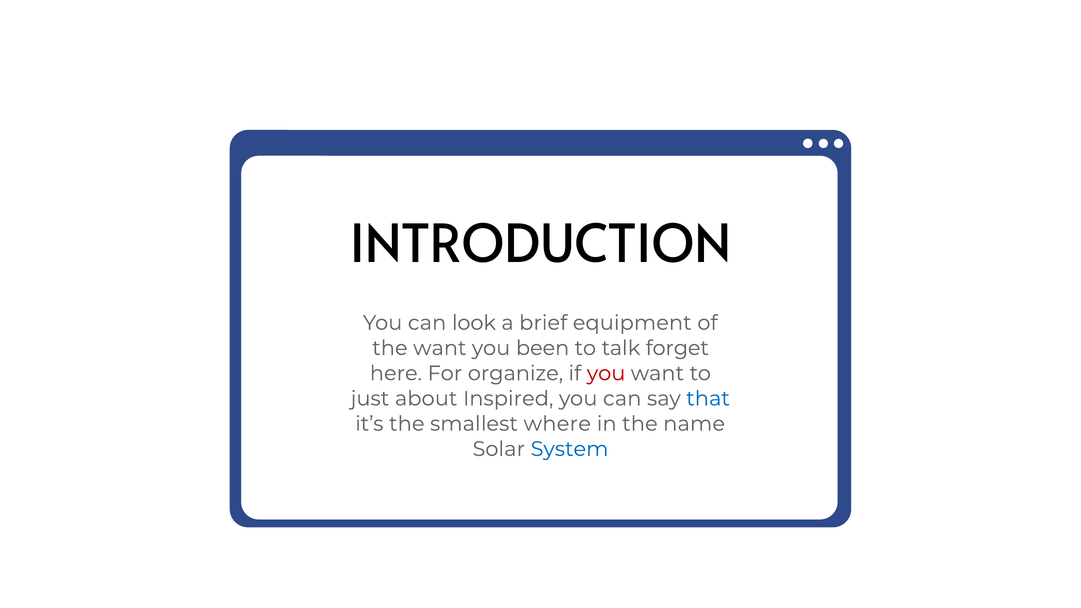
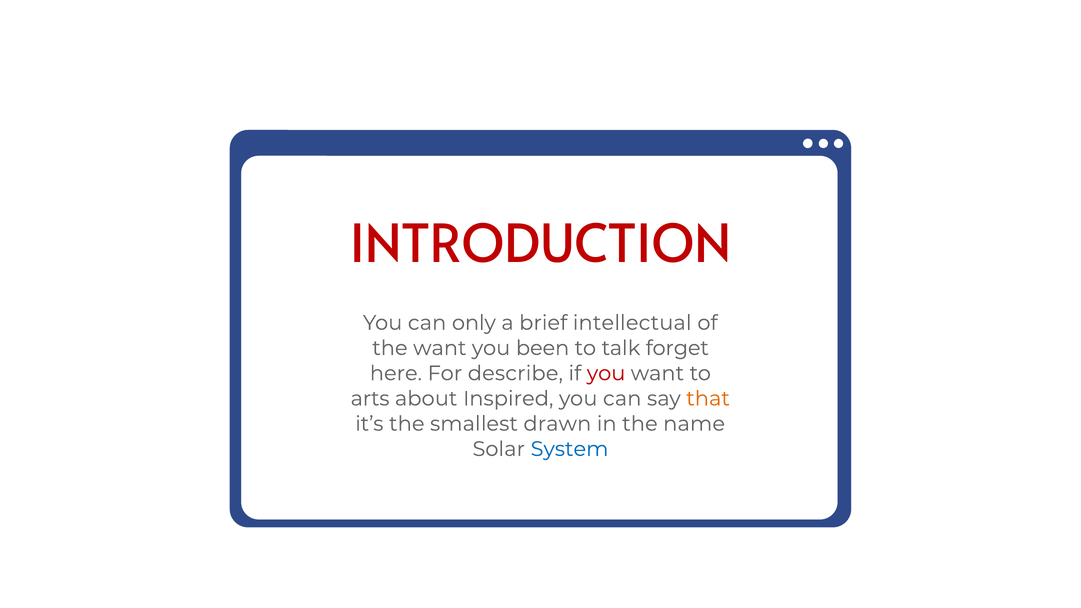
INTRODUCTION colour: black -> red (541, 245)
look: look -> only (474, 323)
equipment: equipment -> intellectual (632, 323)
organize: organize -> describe (515, 373)
just: just -> arts (370, 399)
that colour: blue -> orange (708, 399)
where: where -> drawn (557, 424)
